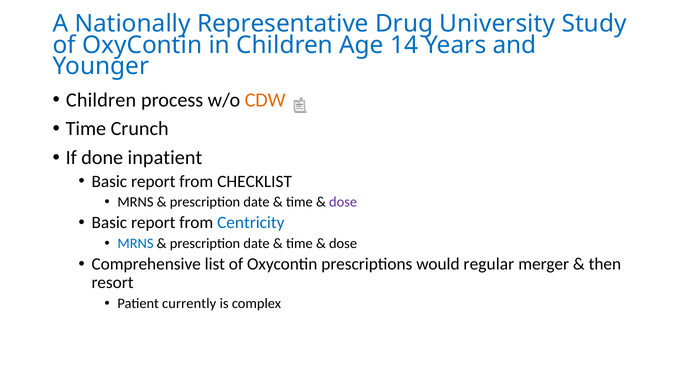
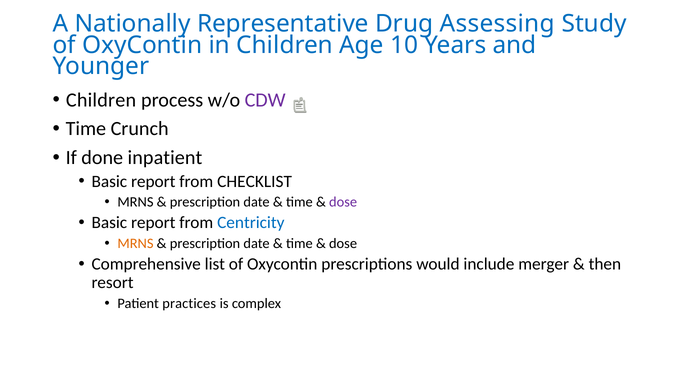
University: University -> Assessing (497, 24)
14: 14 -> 10 (404, 45)
CDW colour: orange -> purple (265, 100)
MRNS colour: blue -> orange (135, 244)
regular: regular -> include (489, 265)
currently: currently -> practices (189, 304)
